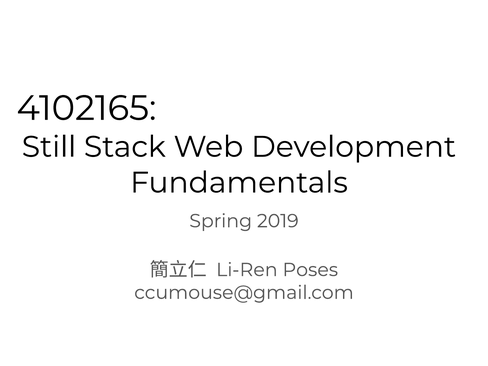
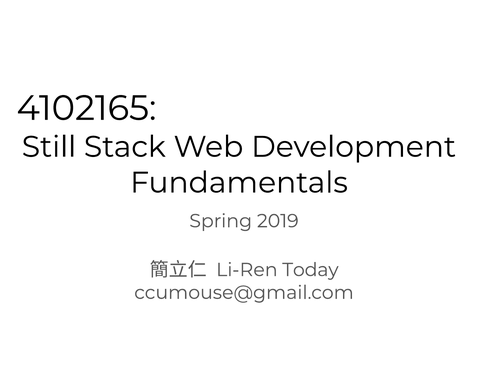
Poses: Poses -> Today (310, 270)
